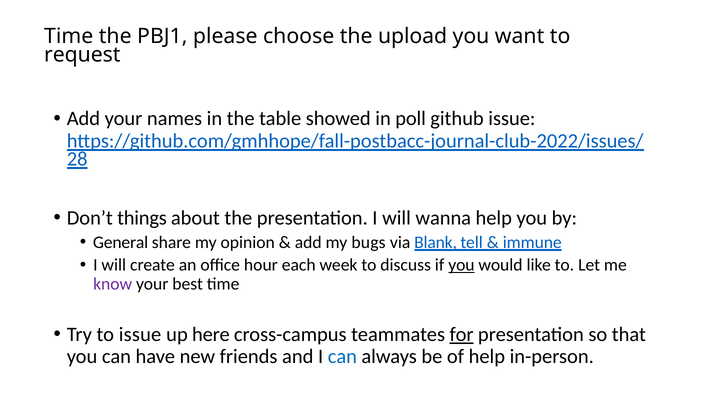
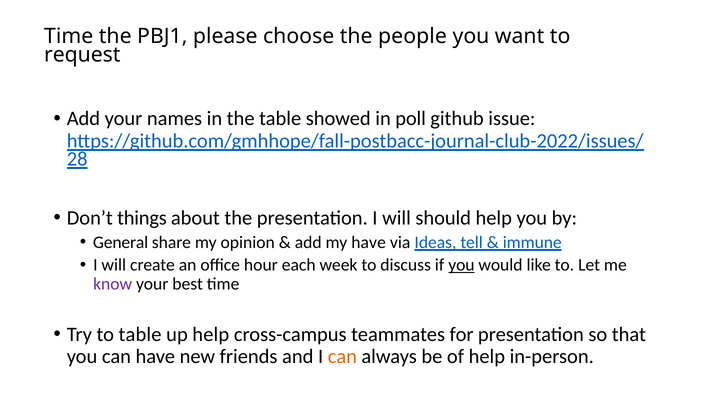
upload: upload -> people (412, 36)
wanna: wanna -> should (443, 218)
my bugs: bugs -> have (369, 243)
Blank: Blank -> Ideas (435, 243)
to issue: issue -> table (140, 335)
up here: here -> help (211, 335)
for underline: present -> none (462, 335)
can colour: blue -> orange (342, 357)
